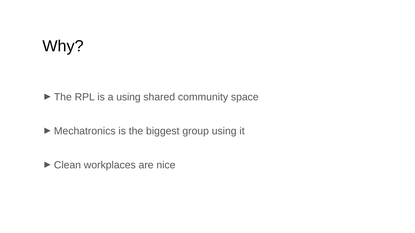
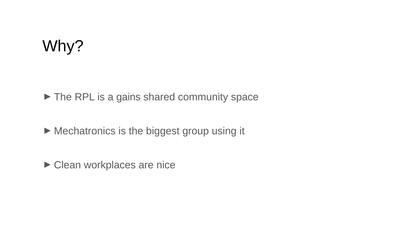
a using: using -> gains (128, 97)
